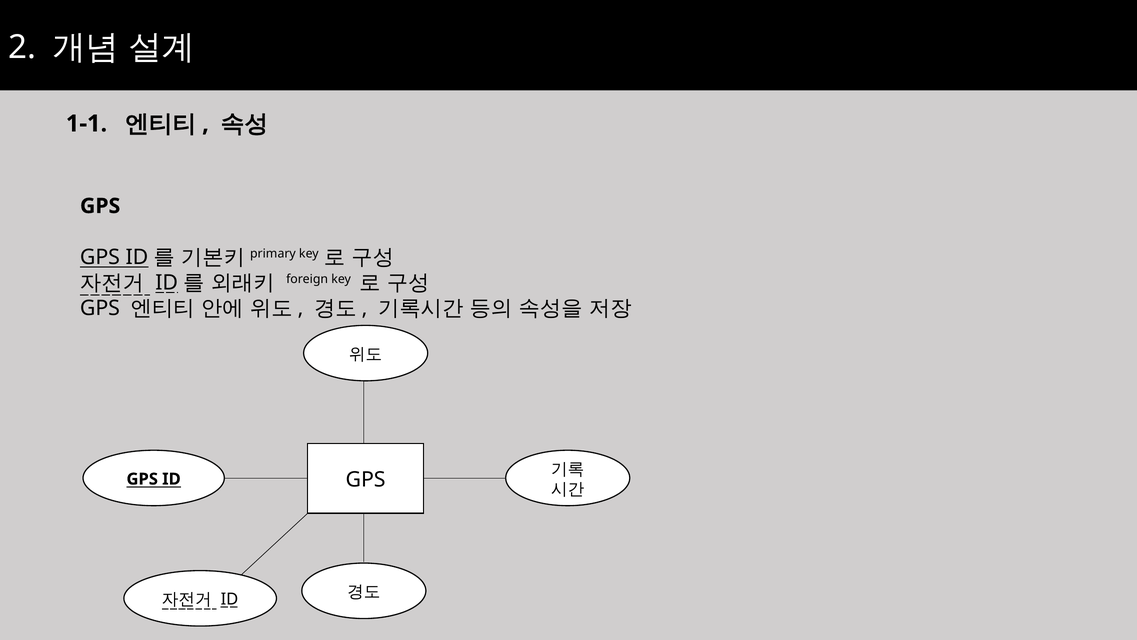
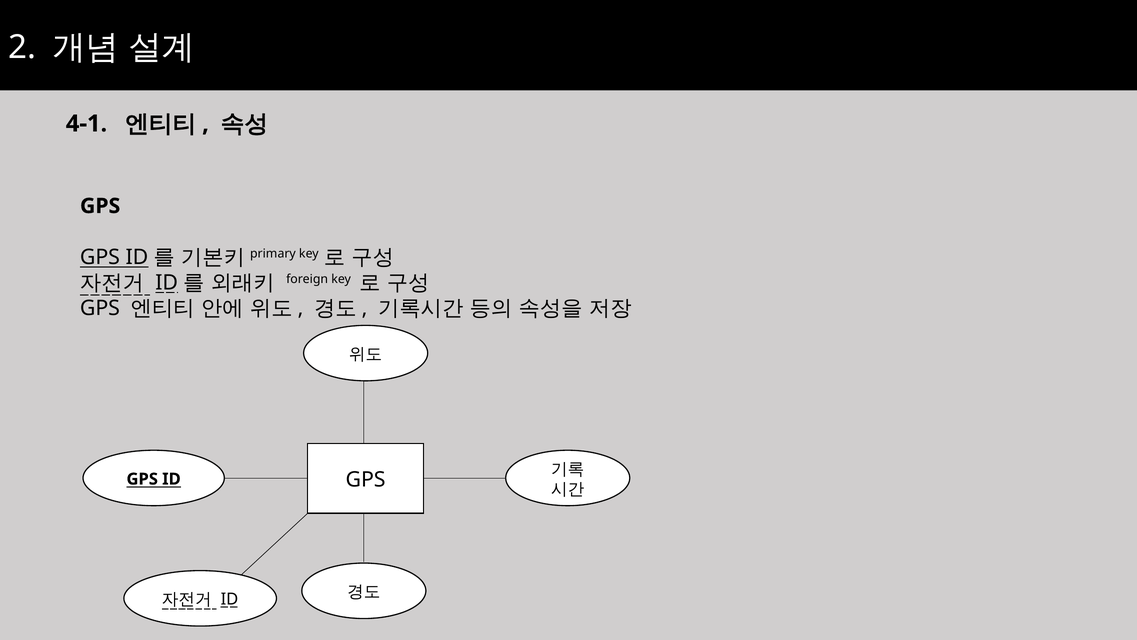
1-1: 1-1 -> 4-1 (87, 124)
